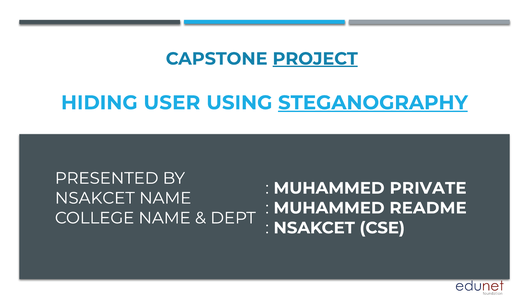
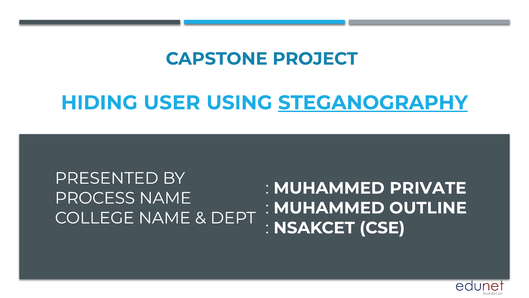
PROJECT underline: present -> none (315, 59)
NSAKCET: NSAKCET -> PROCESS (95, 198)
README: README -> OUTLINE (428, 208)
